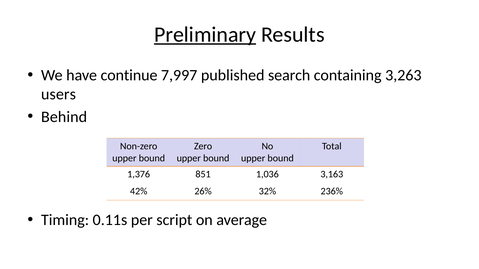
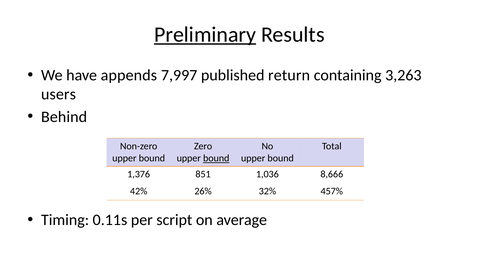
continue: continue -> appends (129, 75)
search: search -> return (289, 75)
bound underline: none -> present (216, 159)
3,163: 3,163 -> 8,666 (332, 175)
236%: 236% -> 457% (332, 192)
